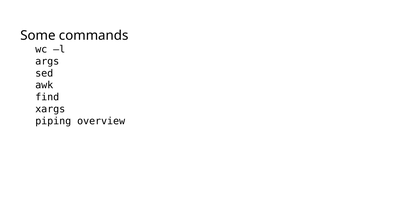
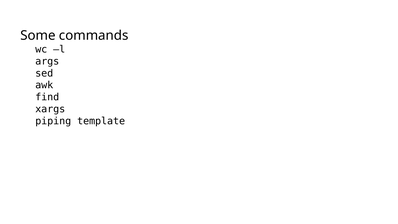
overview: overview -> template (101, 121)
